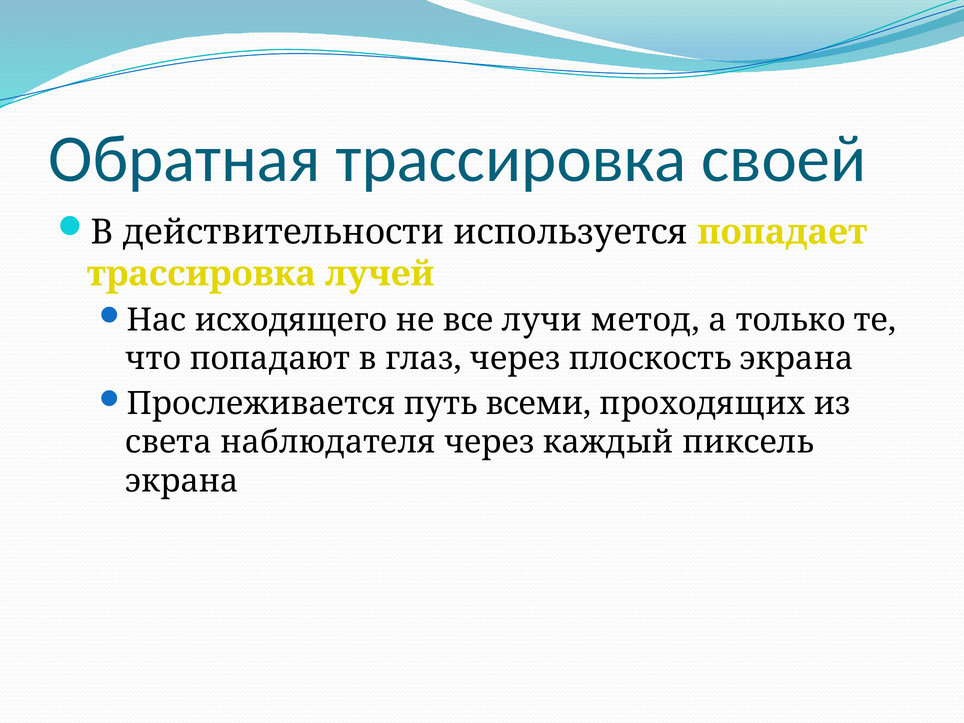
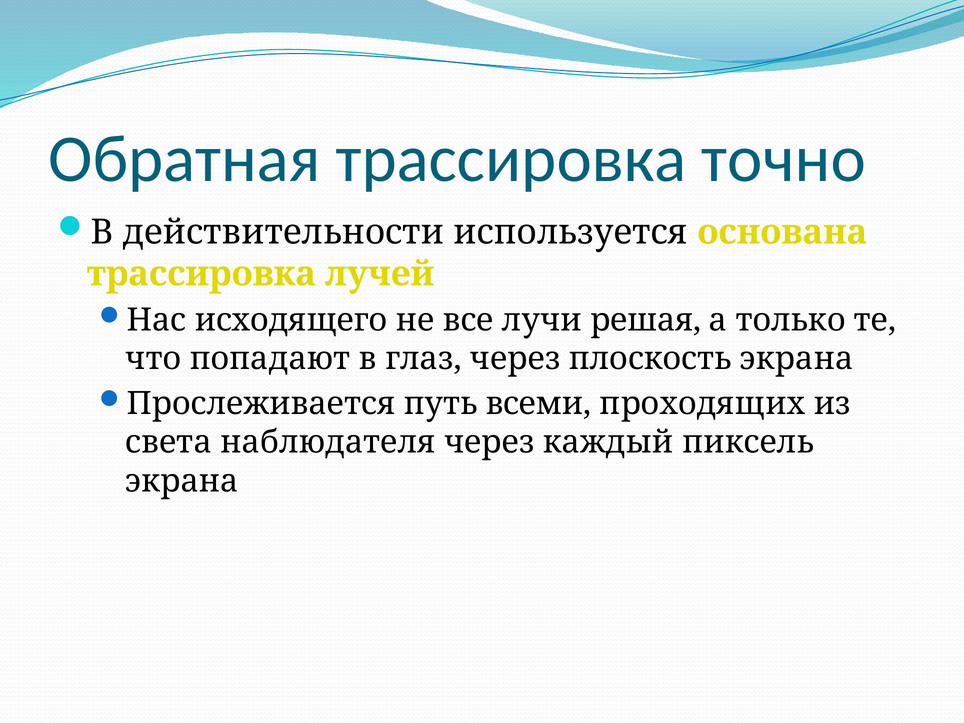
своей: своей -> точно (784, 159)
попадает: попадает -> основана (782, 232)
метод: метод -> решая (646, 320)
